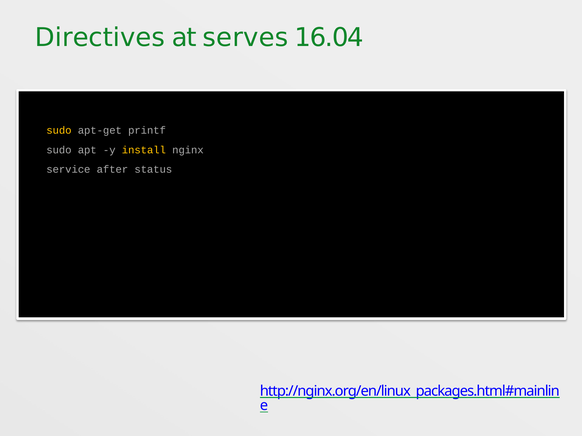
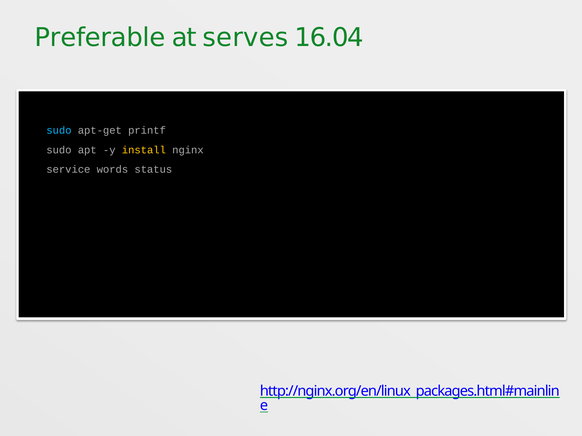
Directives: Directives -> Preferable (100, 38)
sudo colour: yellow -> light blue (59, 130)
after: after -> words (112, 170)
